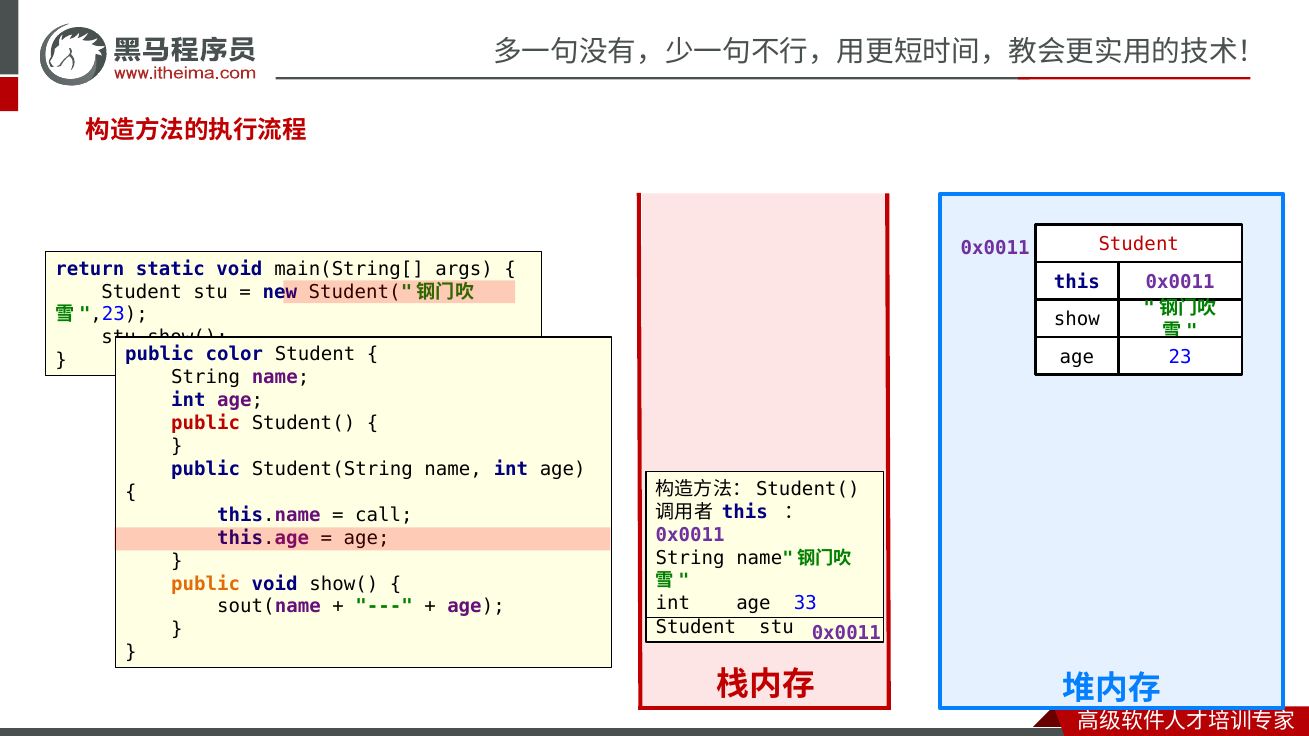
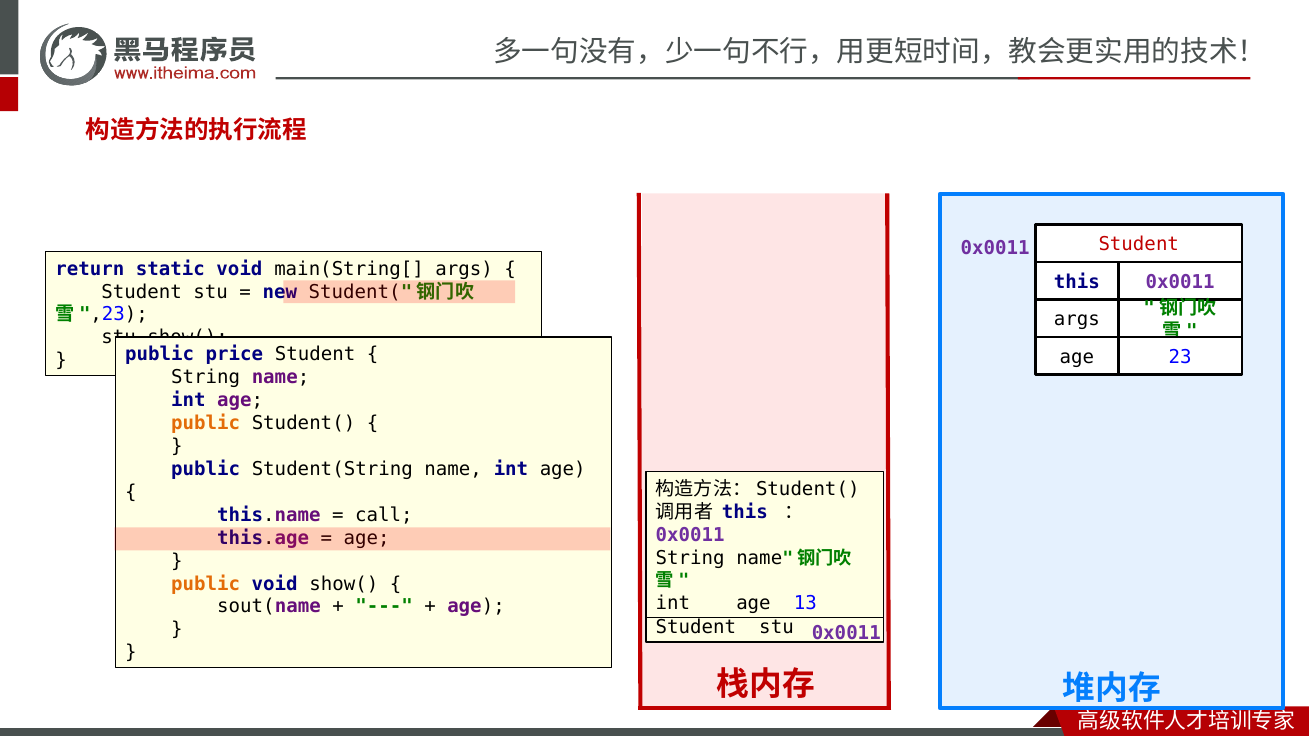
show: show -> args (1077, 320)
color: color -> price (234, 355)
public colour: red -> orange (206, 424)
33: 33 -> 13 (805, 603)
